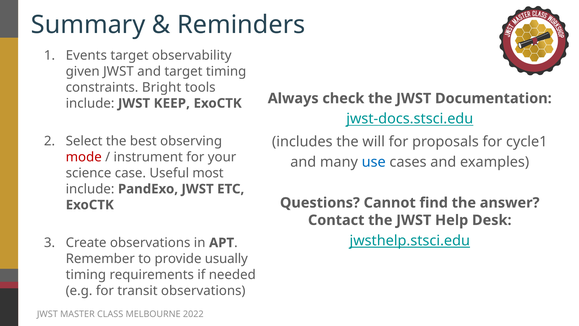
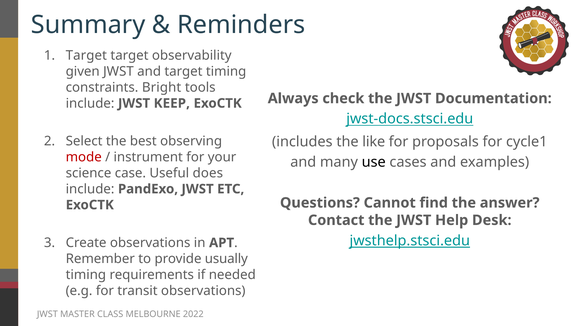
Events: Events -> Target (86, 55)
will: will -> like (374, 141)
use colour: blue -> black (374, 162)
most: most -> does (208, 173)
